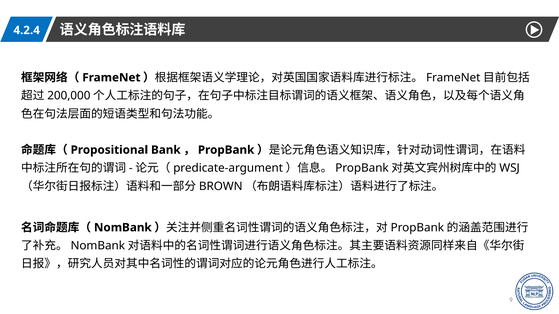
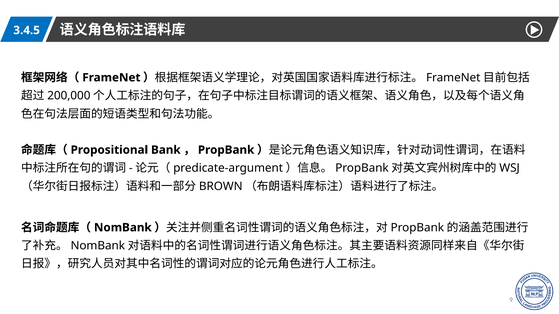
4.2.4: 4.2.4 -> 3.4.5 (27, 30)
